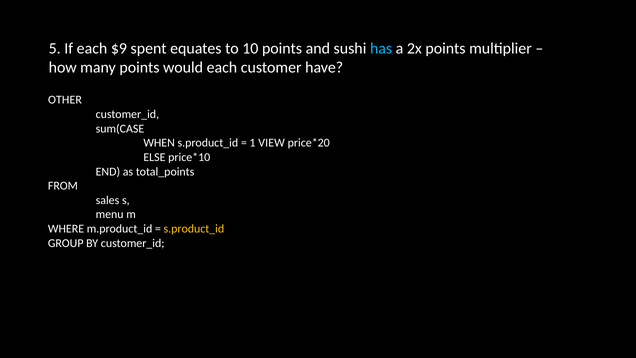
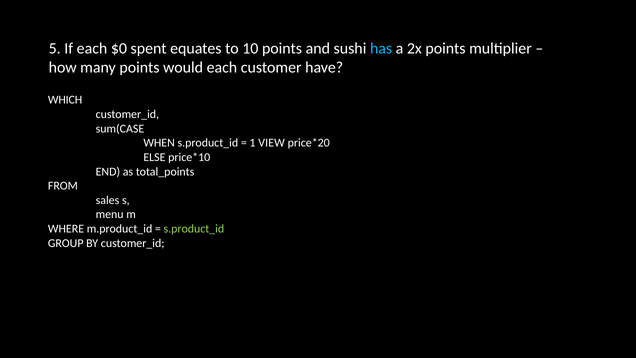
$9: $9 -> $0 (119, 48)
OTHER: OTHER -> WHICH (65, 100)
s.product_id colour: yellow -> light green (194, 229)
